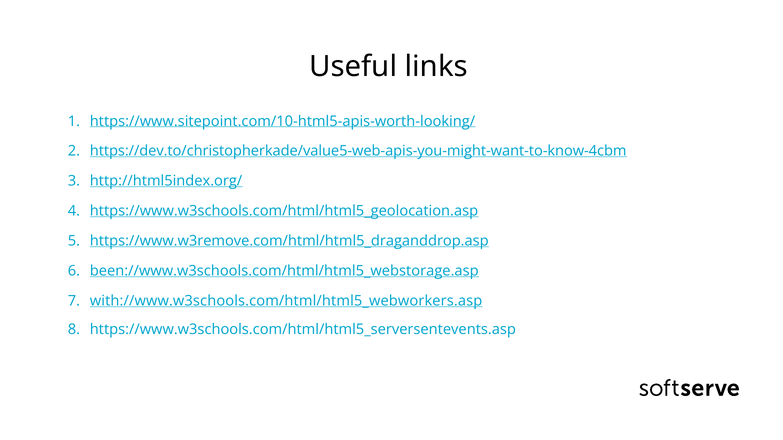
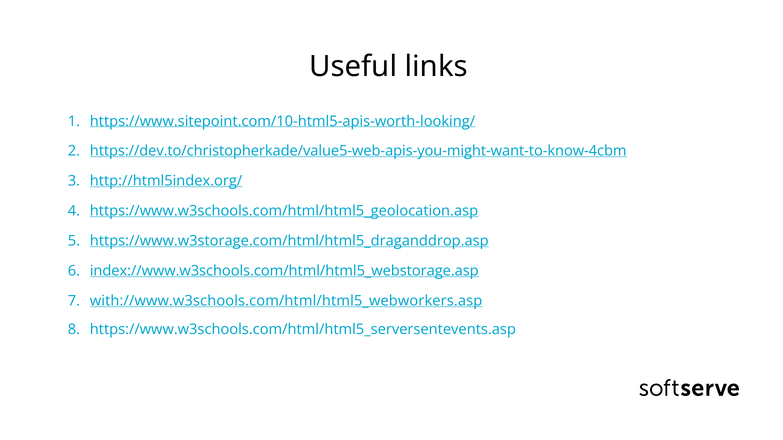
https://www.w3remove.com/html/html5_draganddrop.asp: https://www.w3remove.com/html/html5_draganddrop.asp -> https://www.w3storage.com/html/html5_draganddrop.asp (289, 241)
been://www.w3schools.com/html/html5_webstorage.asp: been://www.w3schools.com/html/html5_webstorage.asp -> index://www.w3schools.com/html/html5_webstorage.asp (284, 271)
